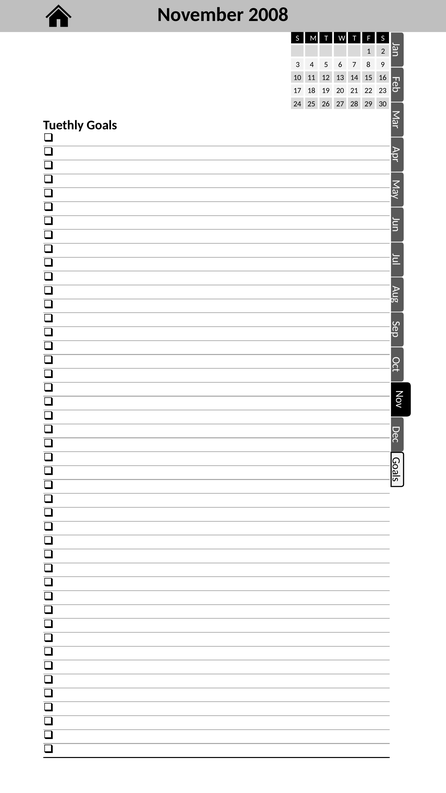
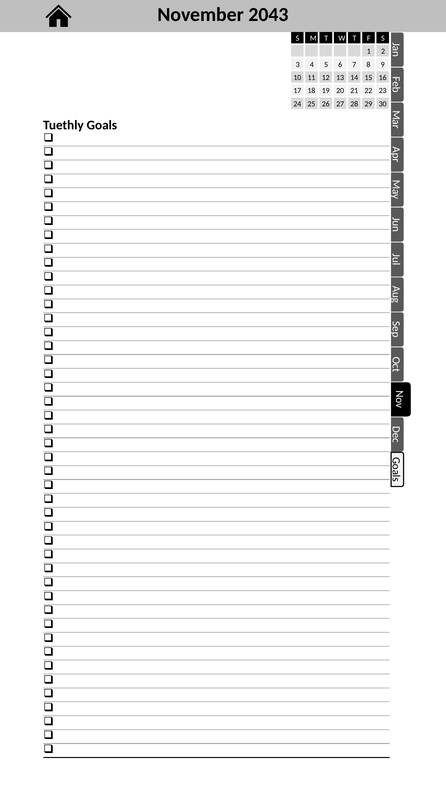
2008: 2008 -> 2043 (268, 15)
